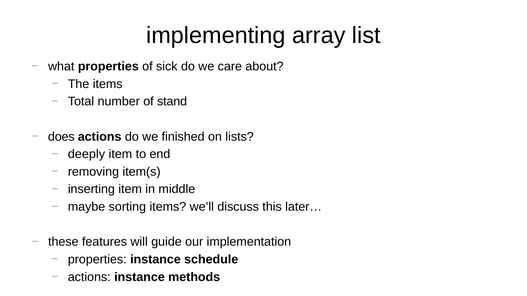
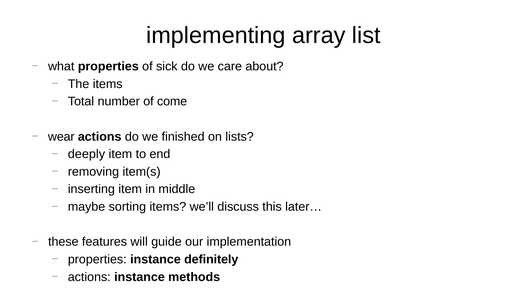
stand: stand -> come (172, 102)
does: does -> wear (61, 137)
schedule: schedule -> definitely (211, 260)
